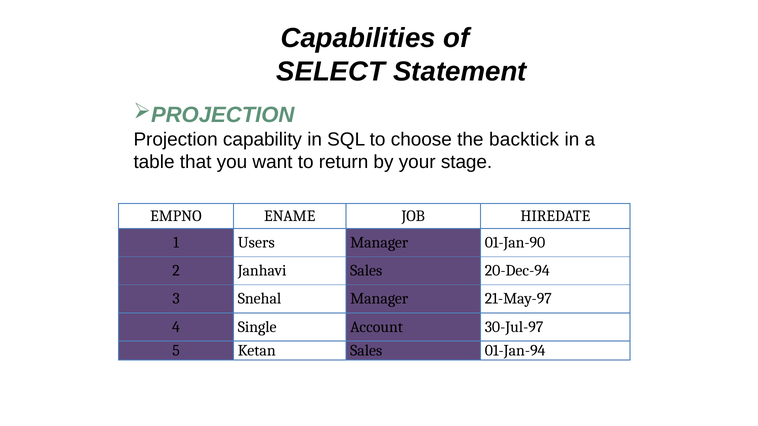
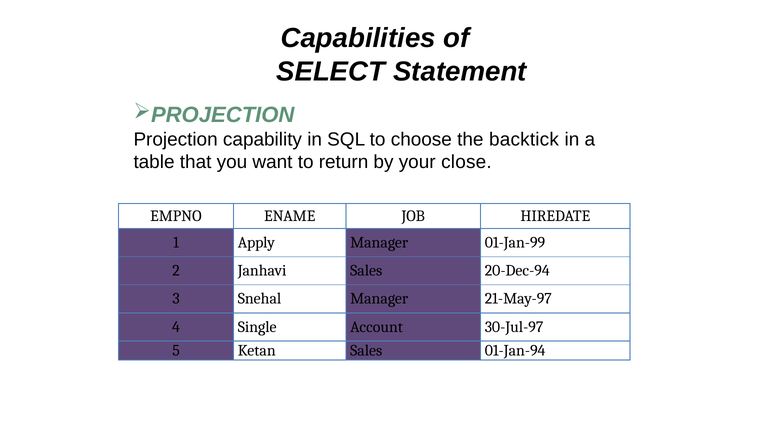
stage: stage -> close (466, 162)
Users: Users -> Apply (256, 243)
01-Jan-90: 01-Jan-90 -> 01-Jan-99 (515, 243)
